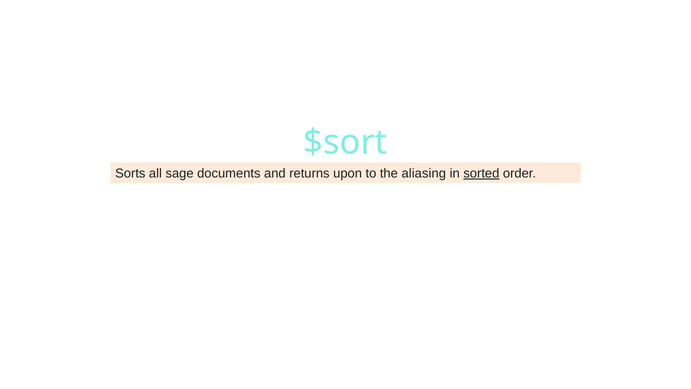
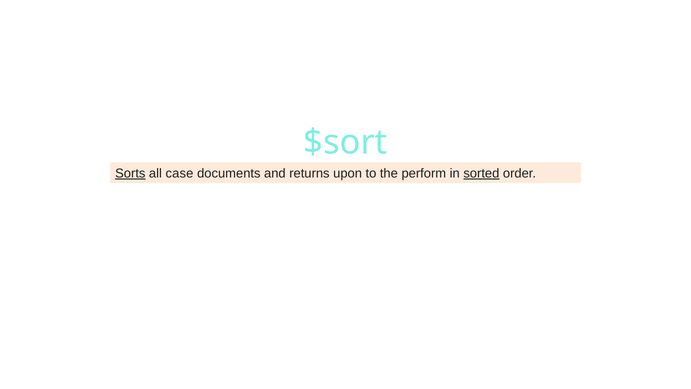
Sorts underline: none -> present (130, 173)
sage: sage -> case (179, 173)
aliasing: aliasing -> perform (424, 173)
